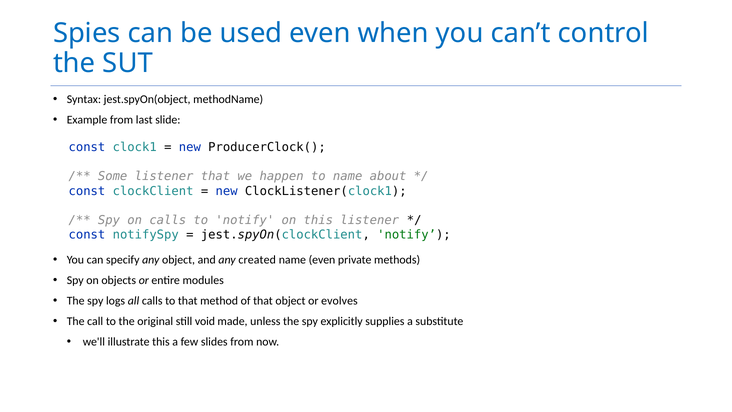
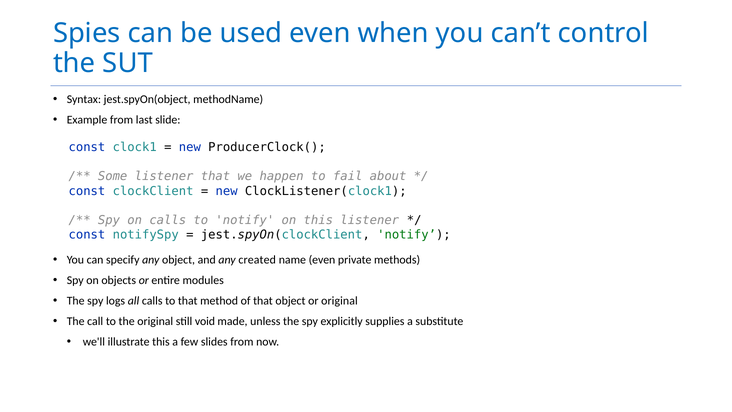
to name: name -> fail (348, 176)
or evolves: evolves -> original (339, 301)
